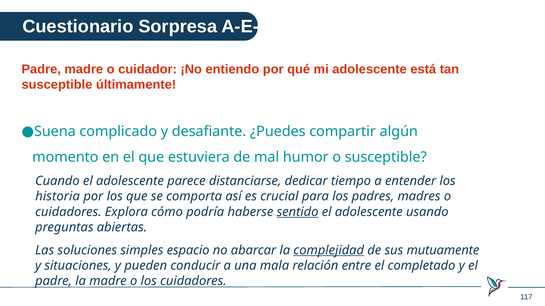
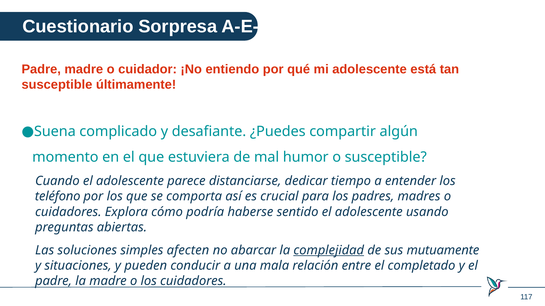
historia: historia -> teléfono (58, 197)
sentido underline: present -> none (298, 212)
espacio: espacio -> afecten (188, 251)
